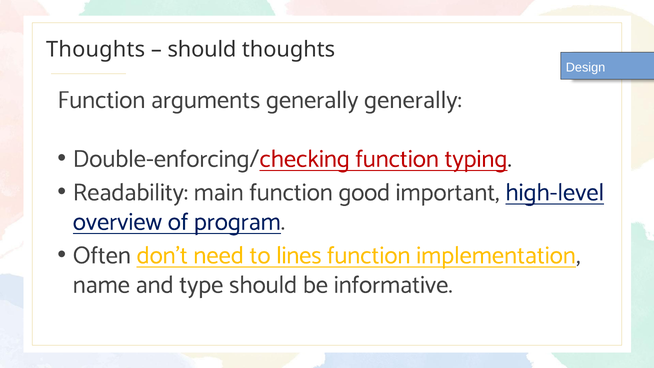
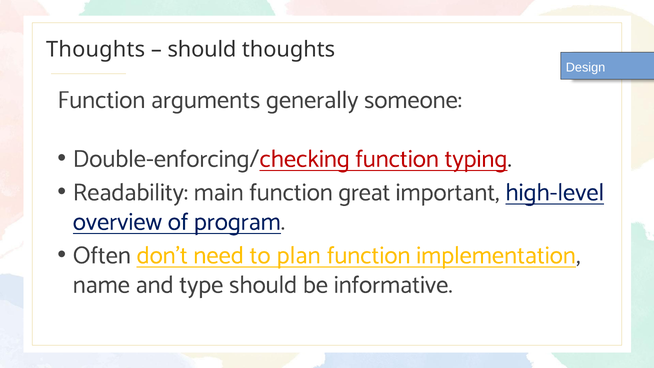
generally generally: generally -> someone (413, 100)
good: good -> great (364, 192)
lines: lines -> plan (299, 255)
